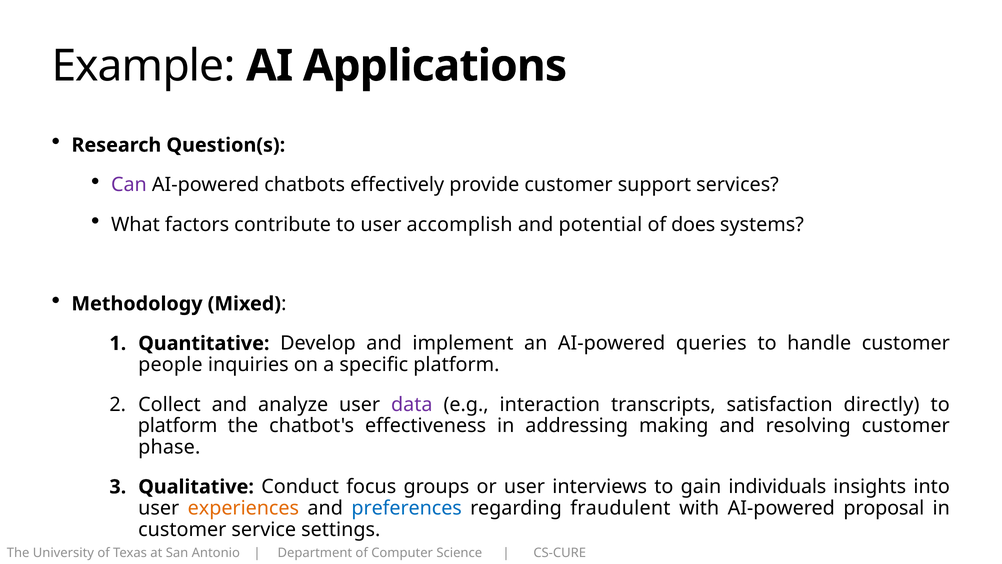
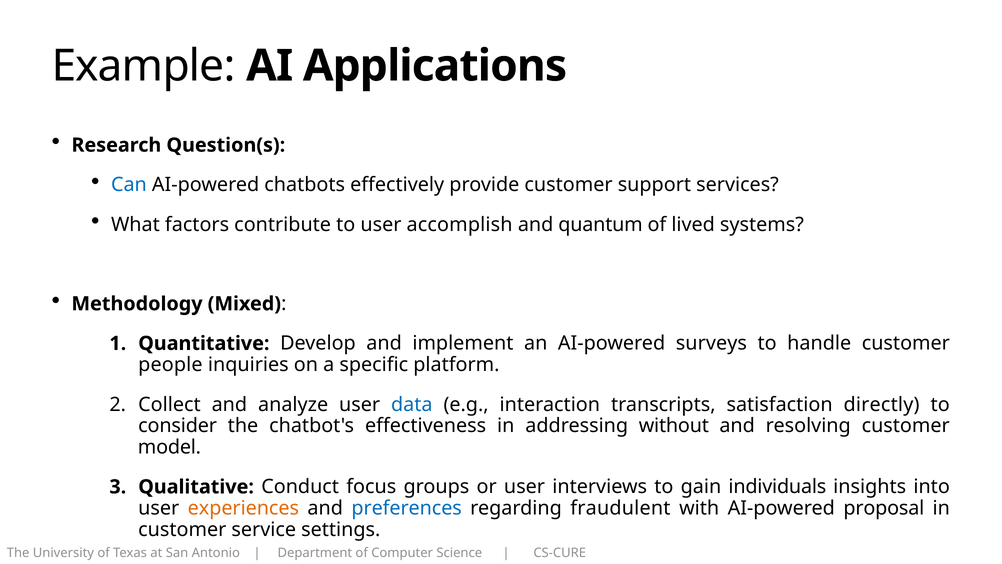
Can colour: purple -> blue (129, 185)
potential: potential -> quantum (601, 224)
does: does -> lived (693, 224)
queries: queries -> surveys (711, 343)
data colour: purple -> blue (412, 404)
platform: platform -> consider (178, 426)
making: making -> without (674, 426)
phase: phase -> model (169, 447)
